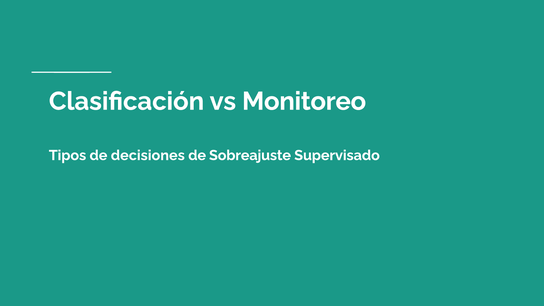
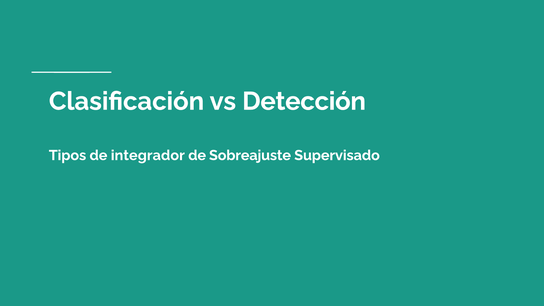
Monitoreo: Monitoreo -> Detección (304, 101)
decisiones: decisiones -> integrador (148, 155)
